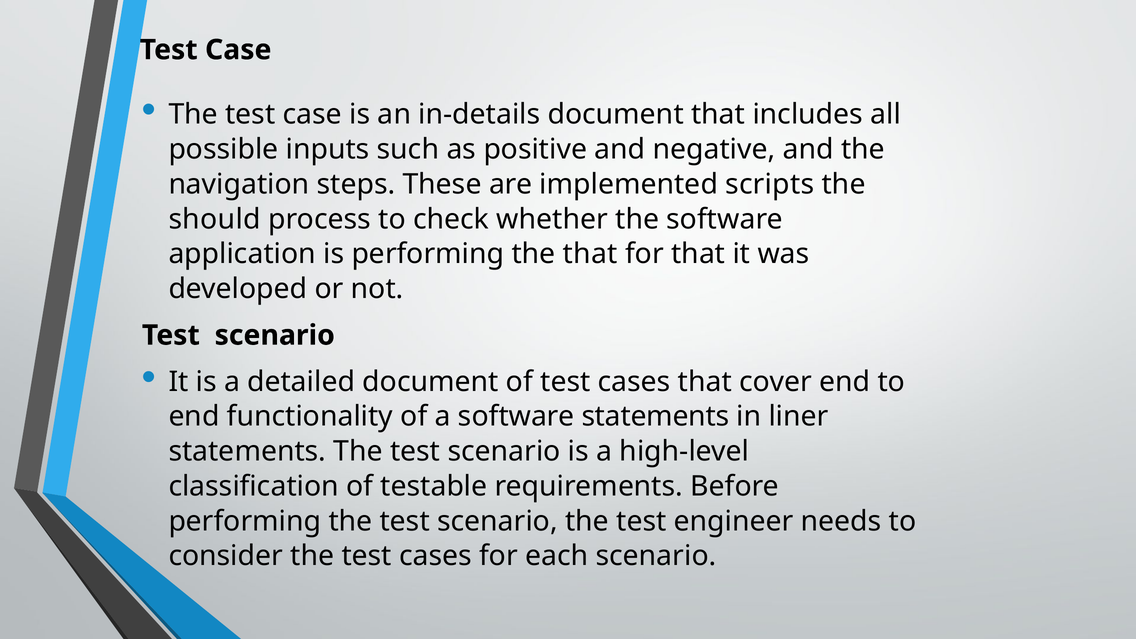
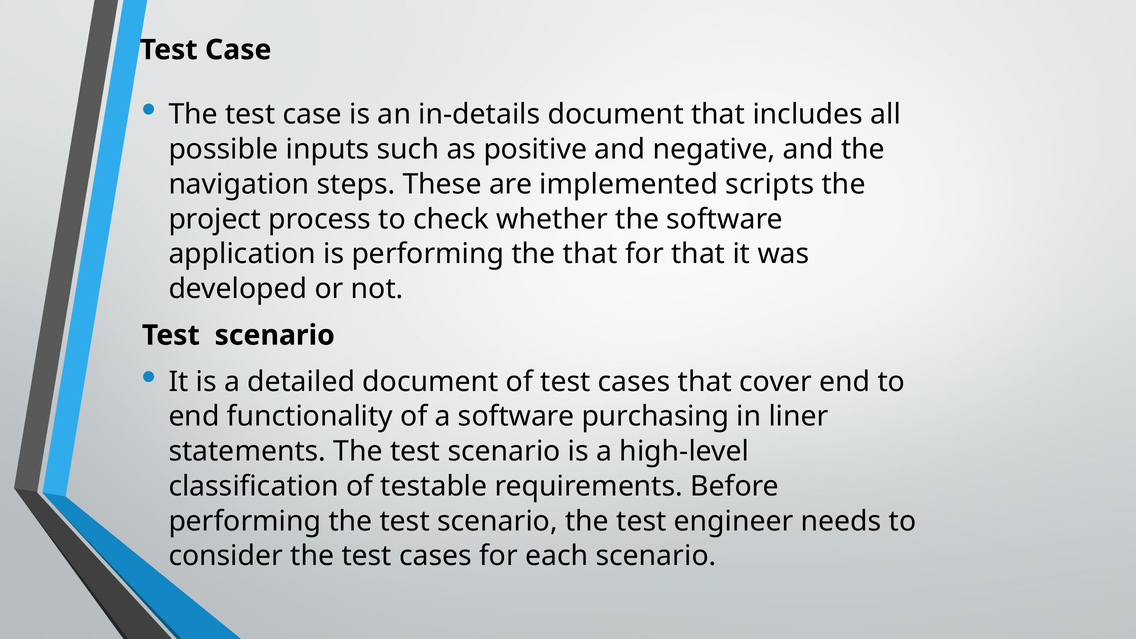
should: should -> project (215, 219)
software statements: statements -> purchasing (655, 417)
